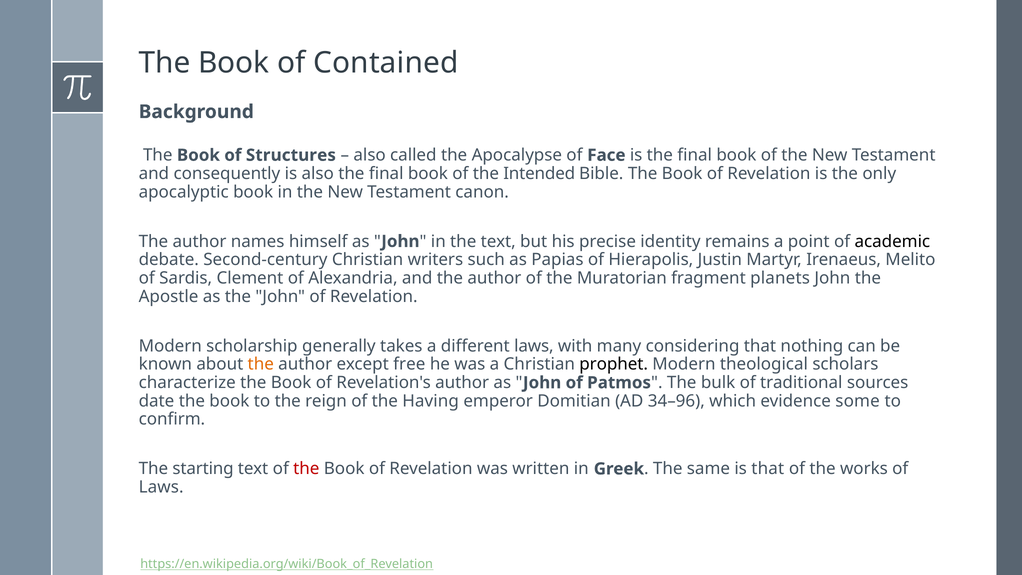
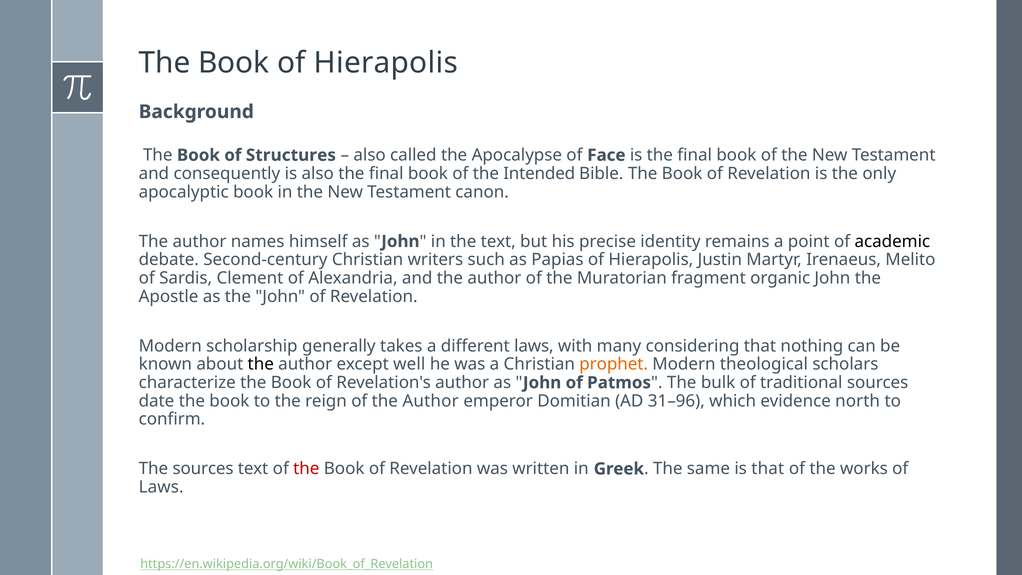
Book of Contained: Contained -> Hierapolis (386, 63)
planets: planets -> organic (780, 278)
the colour: orange -> black (261, 364)
free: free -> well (409, 364)
prophet colour: black -> orange (614, 364)
of the Having: Having -> Author (431, 401)
34–96: 34–96 -> 31–96 (676, 401)
some: some -> north (858, 401)
The starting: starting -> sources (203, 469)
